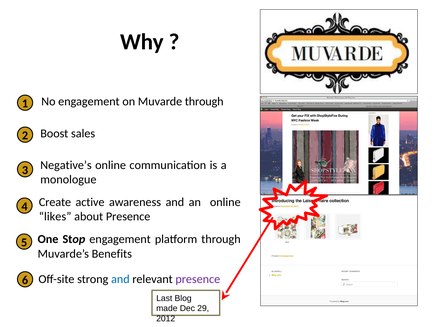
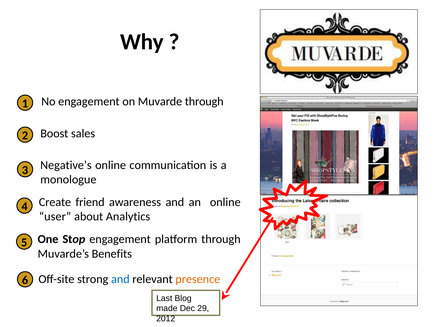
active: active -> friend (90, 202)
likes: likes -> user (55, 217)
about Presence: Presence -> Analytics (128, 217)
presence colour: purple -> orange (198, 279)
